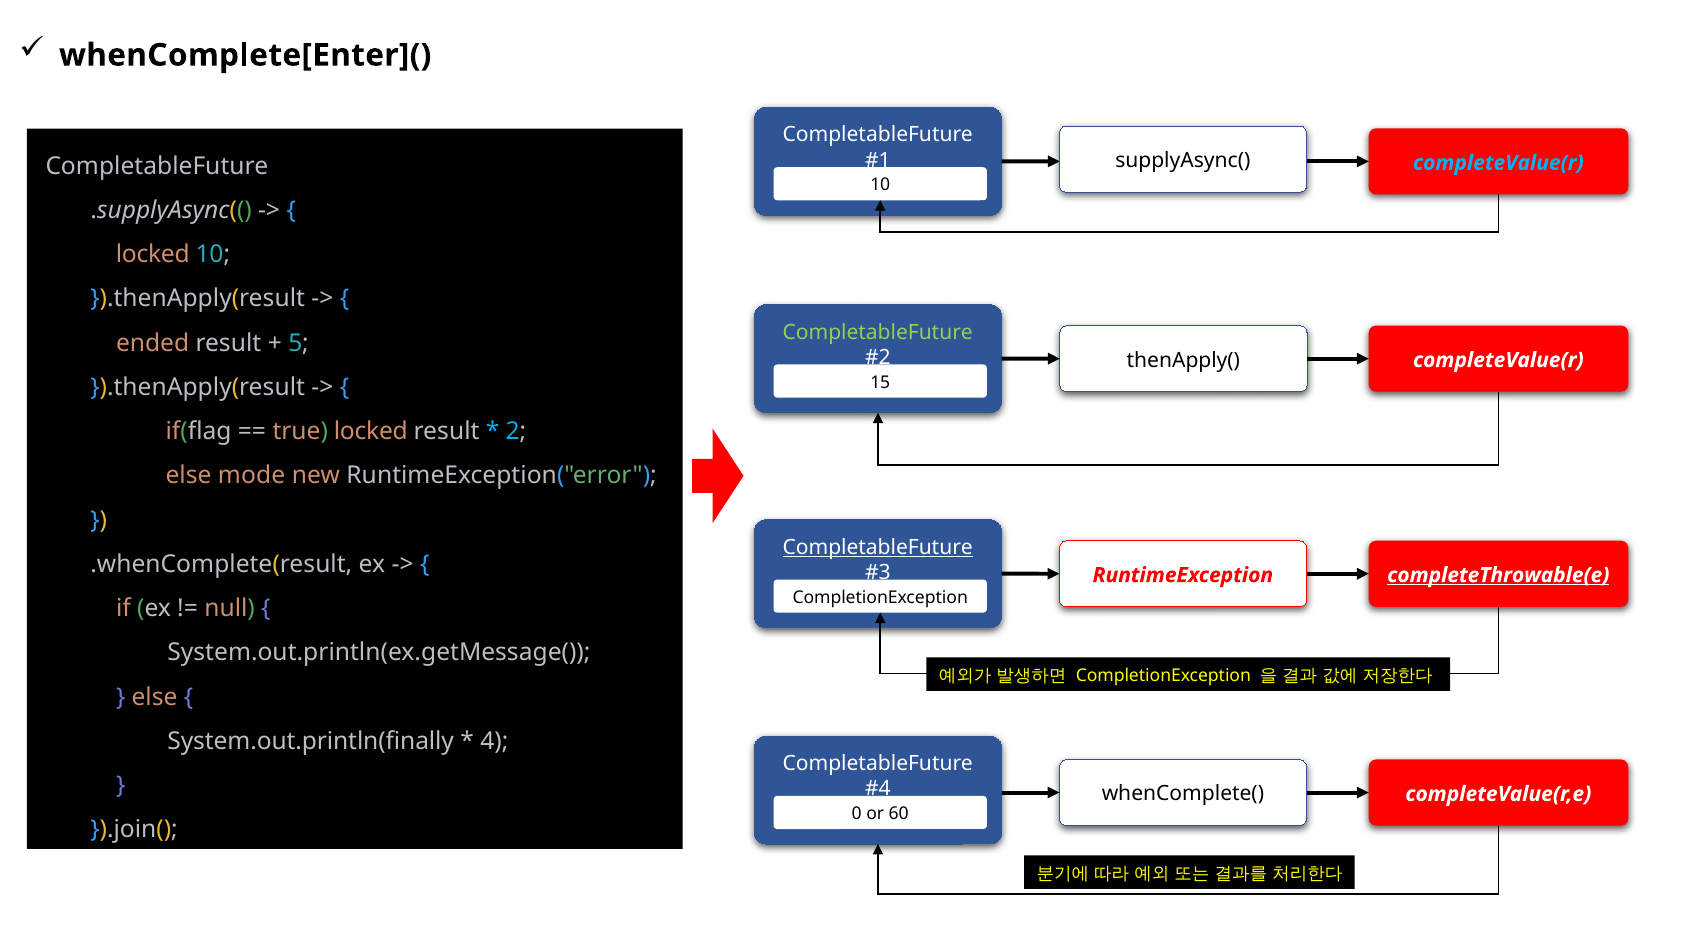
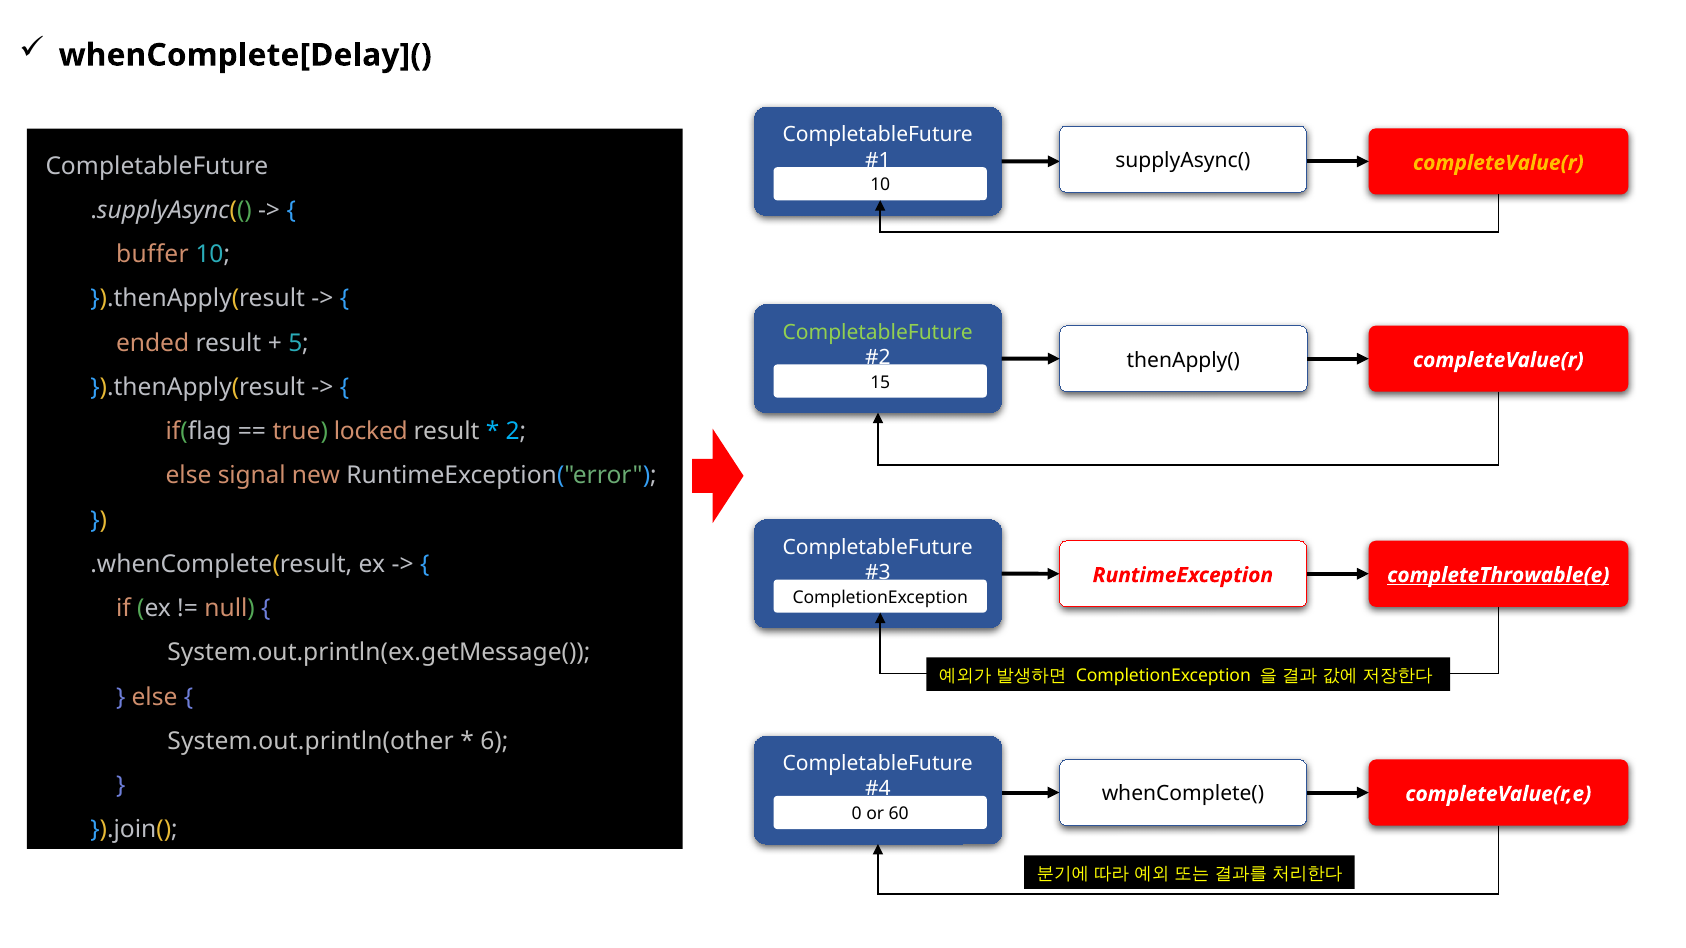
whenComplete[Enter](: whenComplete[Enter]( -> whenComplete[Delay]( (245, 55)
completeValue(r colour: light blue -> yellow (1498, 163)
locked: locked -> buffer (152, 255)
mode: mode -> signal (252, 476)
CompletableFuture underline: present -> none (878, 547)
System.out.println(finally: System.out.println(finally -> System.out.println(other (311, 742)
4: 4 -> 6 (494, 742)
